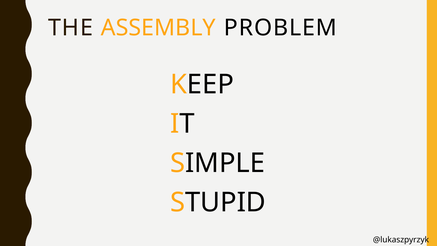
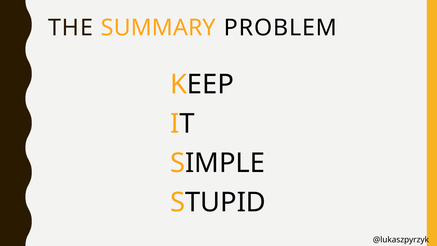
ASSEMBLY: ASSEMBLY -> SUMMARY (158, 28)
